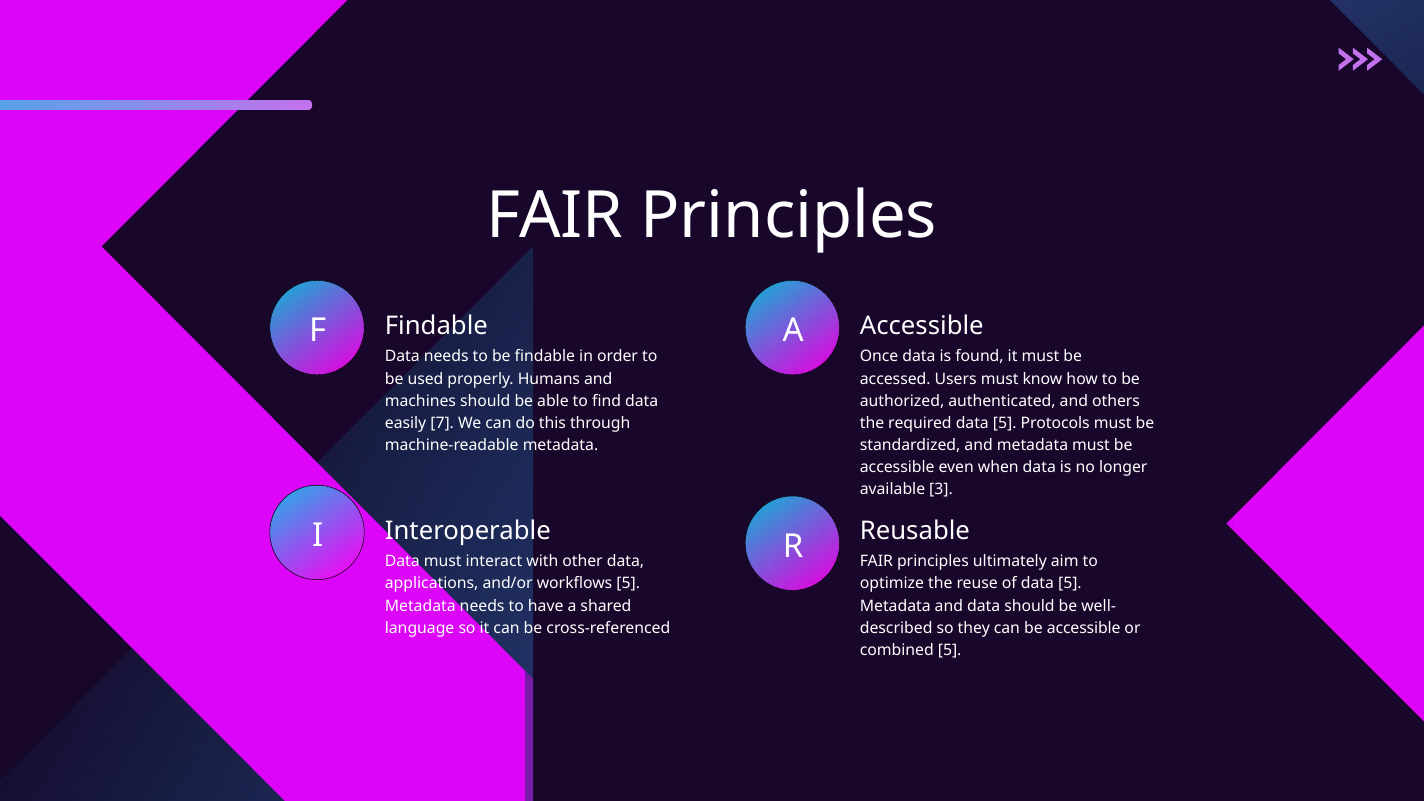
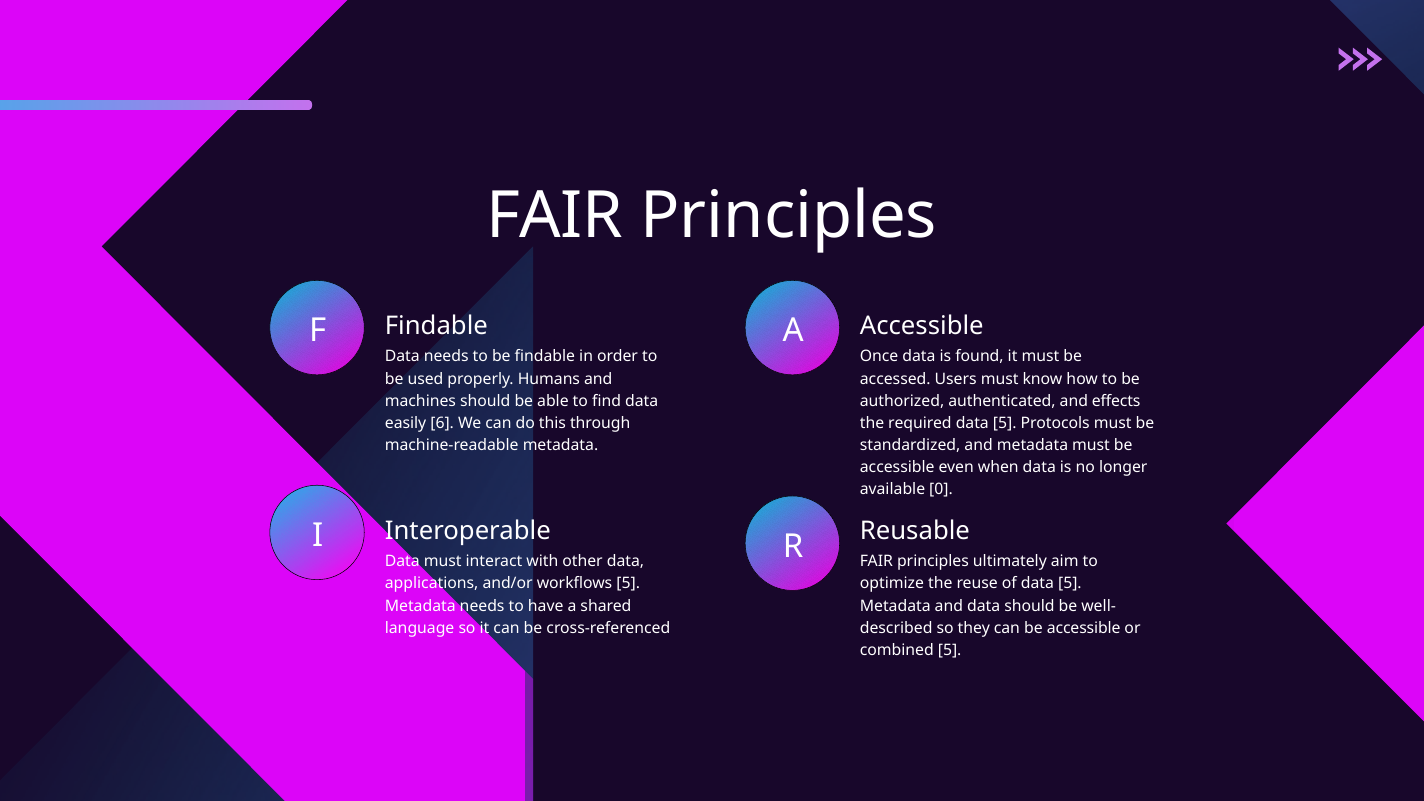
others: others -> effects (1116, 401)
7: 7 -> 6 (442, 423)
3: 3 -> 0 (941, 490)
